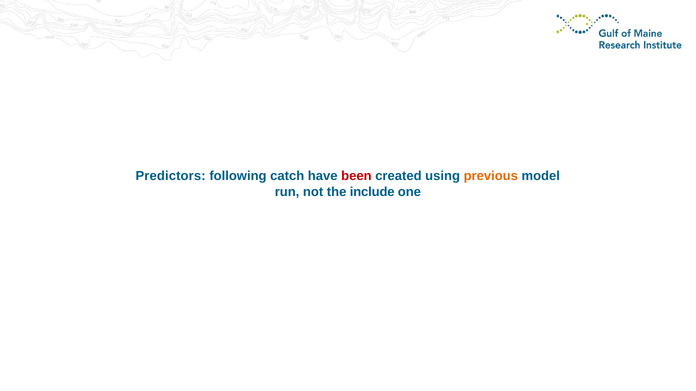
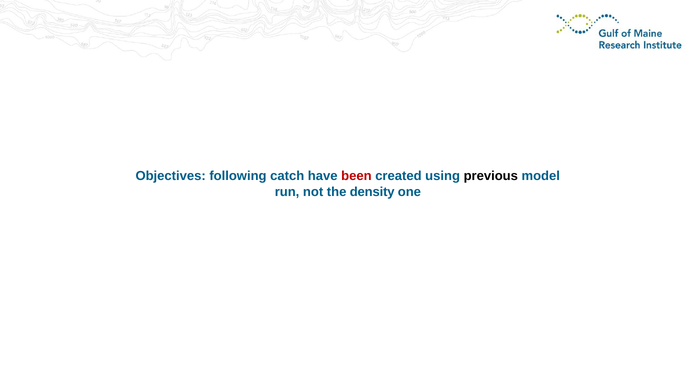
Predictors: Predictors -> Objectives (171, 176)
previous colour: orange -> black (491, 176)
include: include -> density (372, 192)
